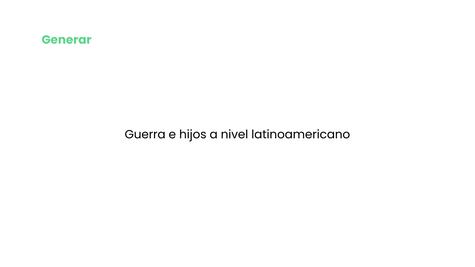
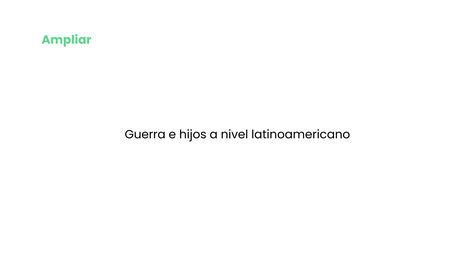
Generar: Generar -> Ampliar (67, 40)
